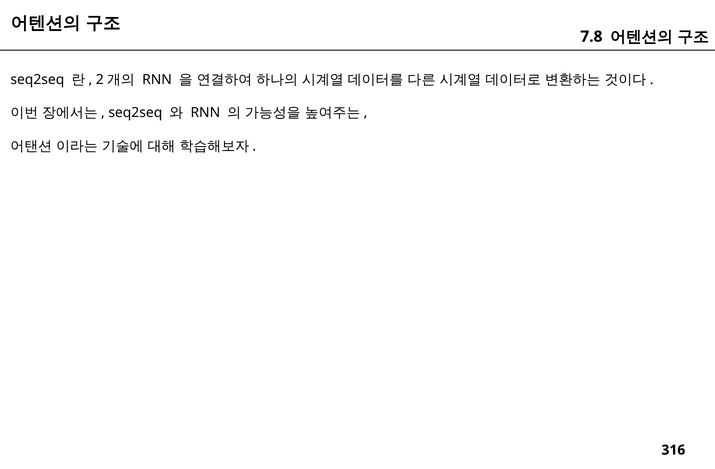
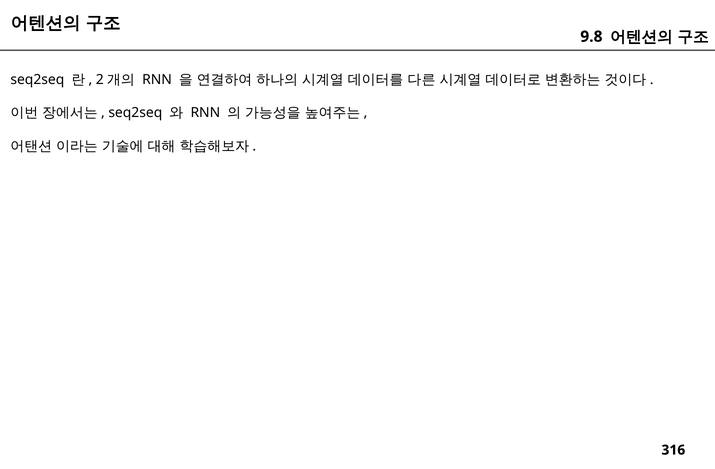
7.8: 7.8 -> 9.8 (591, 37)
